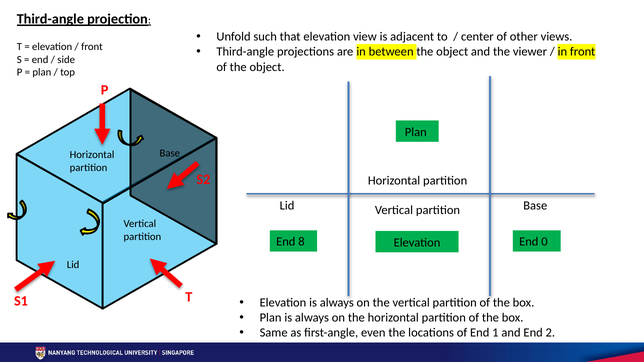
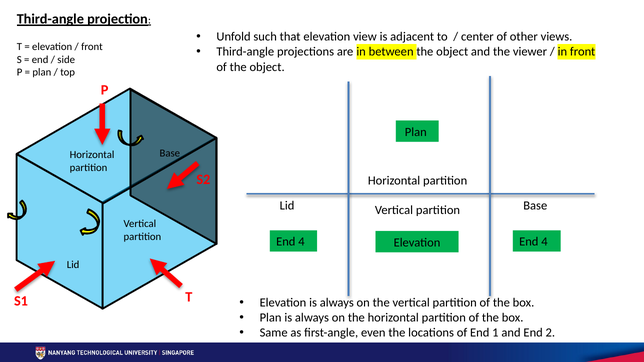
8: 8 -> 4 (301, 242)
0: 0 -> 4 (544, 242)
